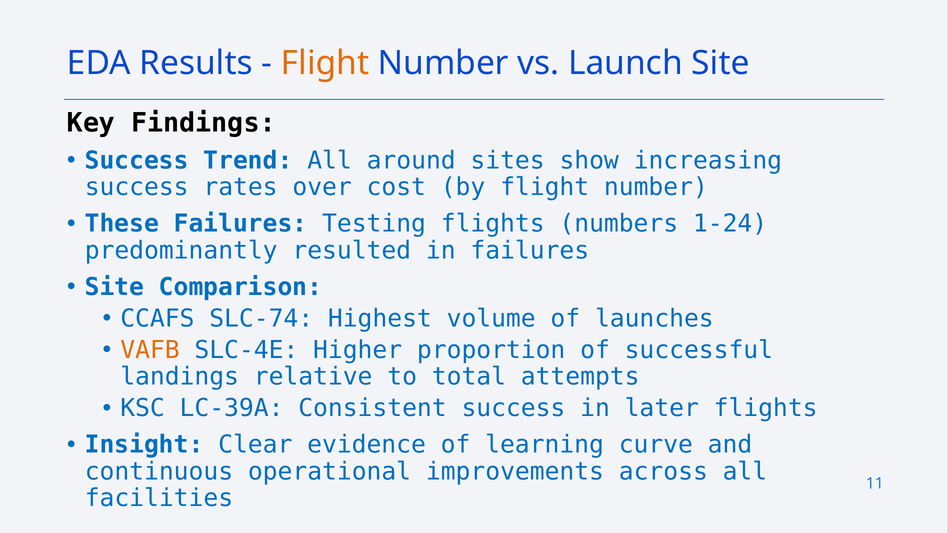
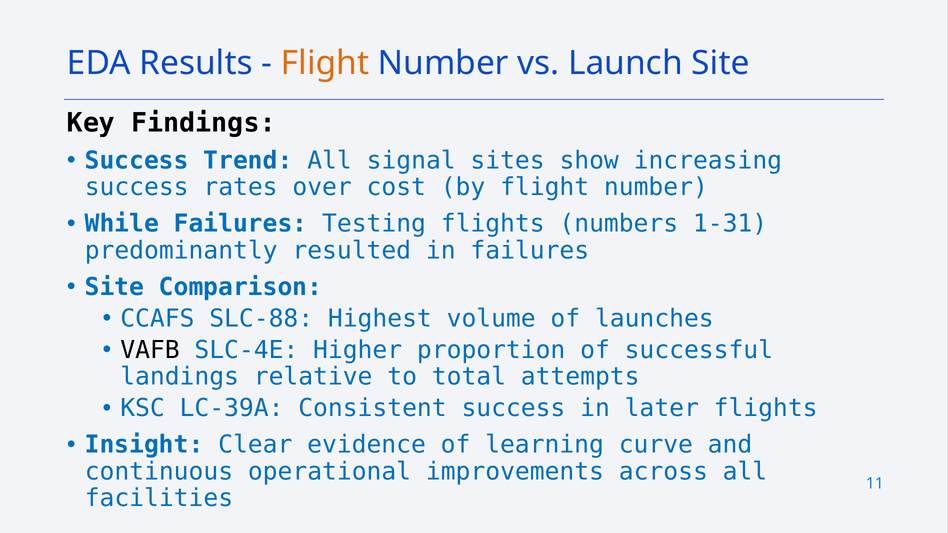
around: around -> signal (411, 161)
These: These -> While (122, 224)
1-24: 1-24 -> 1-31 (730, 224)
SLC-74: SLC-74 -> SLC-88 (261, 319)
VAFB colour: orange -> black (150, 350)
